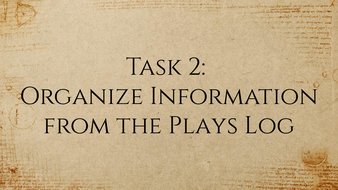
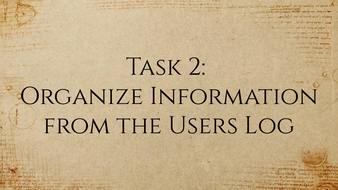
Plays: Plays -> Users (203, 125)
